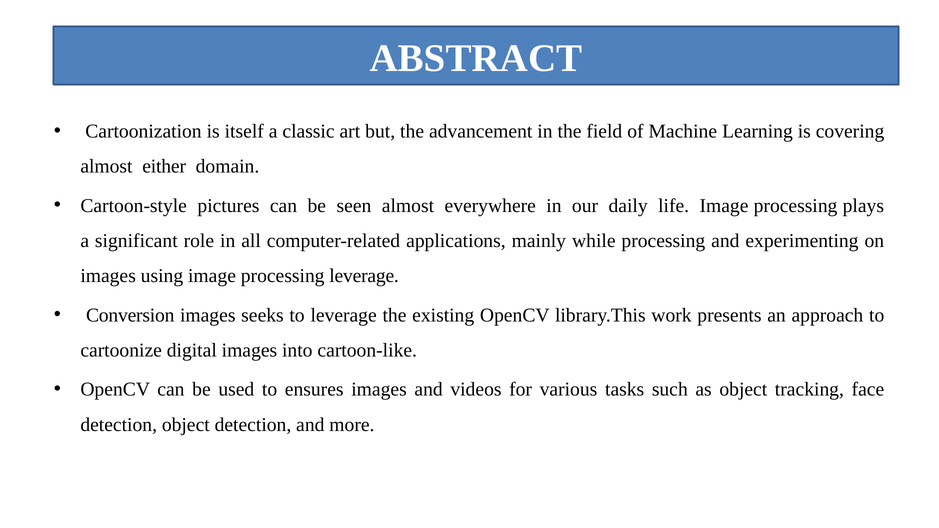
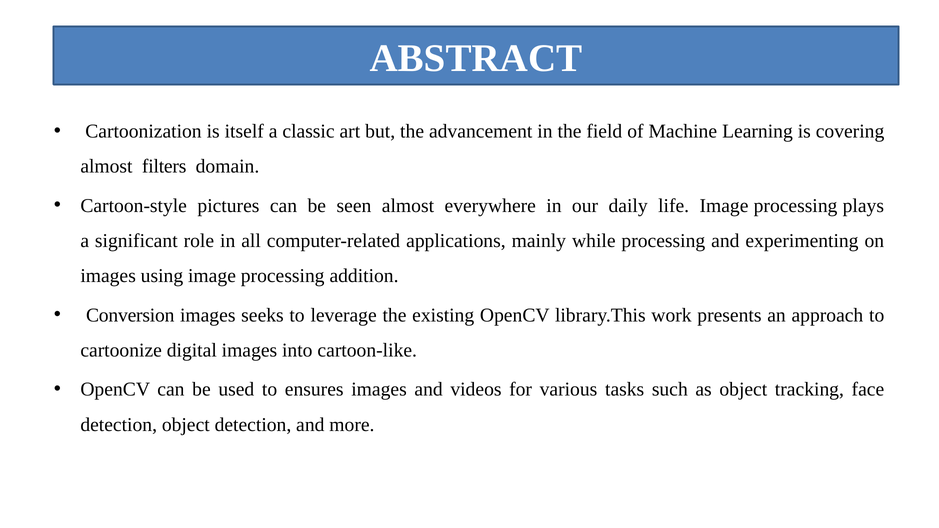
either: either -> filters (164, 167)
processing leverage: leverage -> addition (364, 276)
